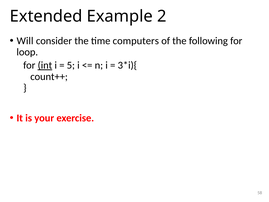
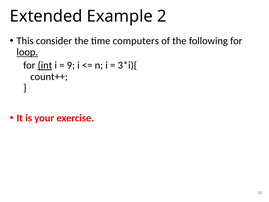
Will: Will -> This (25, 41)
loop underline: none -> present (27, 52)
5: 5 -> 9 (71, 65)
